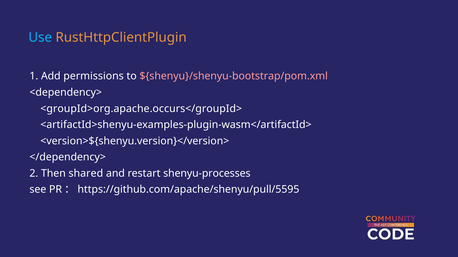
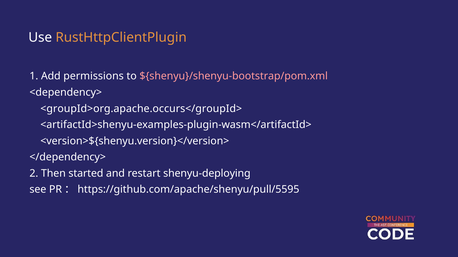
Use colour: light blue -> white (40, 38)
shared: shared -> started (86, 174)
shenyu-processes: shenyu-processes -> shenyu-deploying (207, 174)
